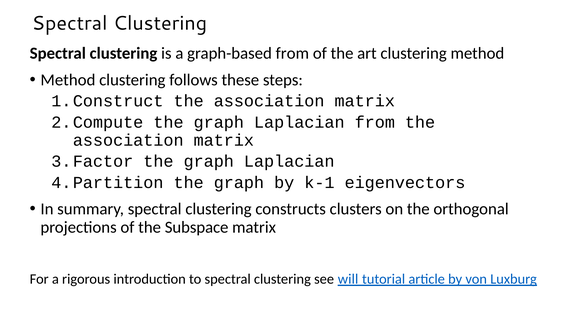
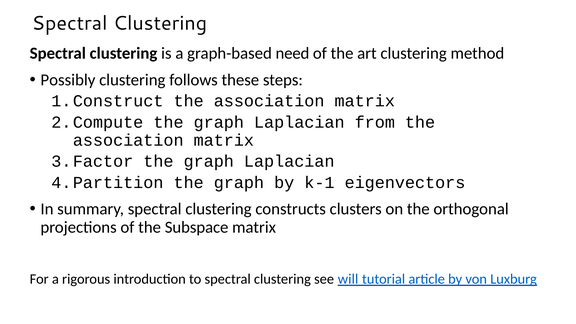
graph-based from: from -> need (292, 53)
Method: Method -> Possibly (68, 80)
